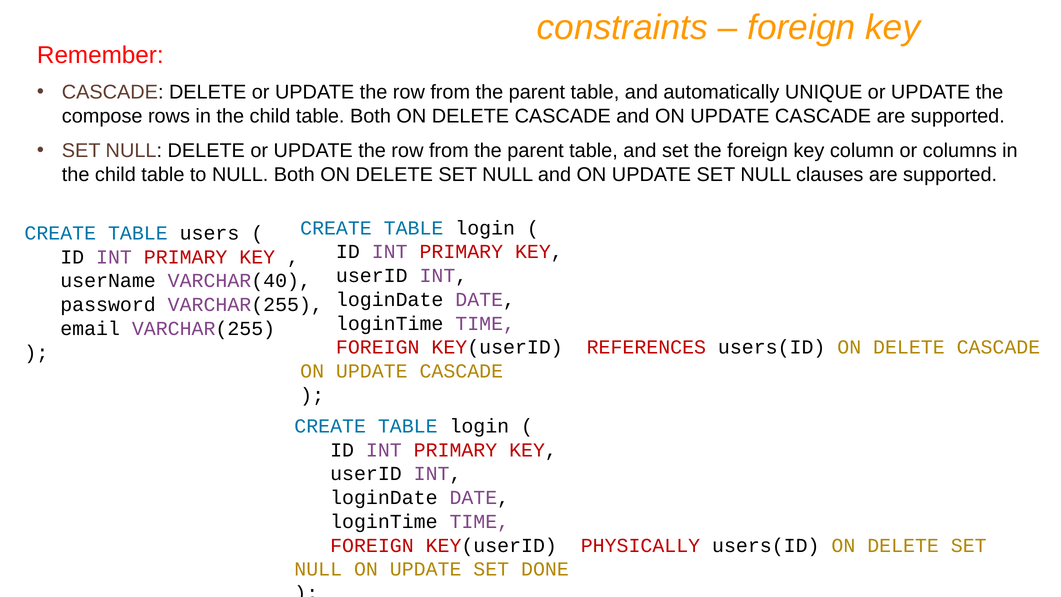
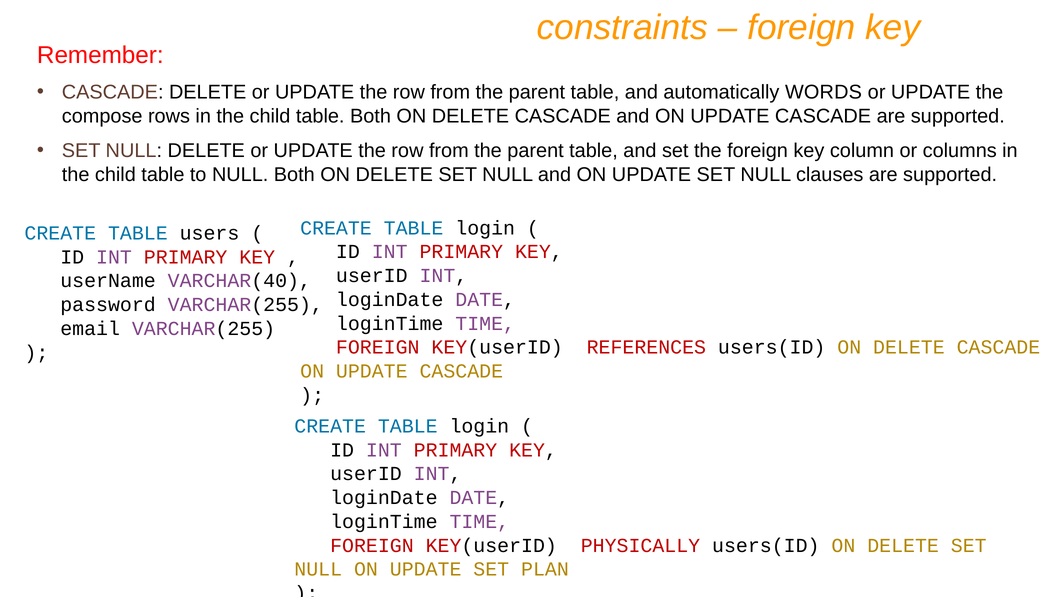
UNIQUE: UNIQUE -> WORDS (824, 92)
DONE: DONE -> PLAN (545, 569)
